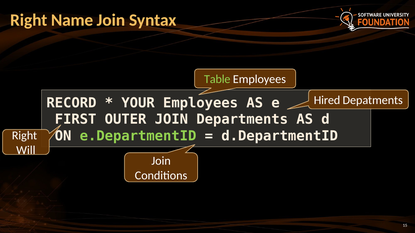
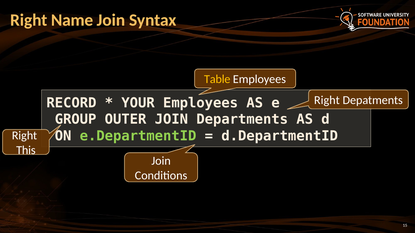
Table colour: light green -> yellow (217, 79)
Hired: Hired -> Right (327, 100)
FIRST: FIRST -> GROUP (76, 120)
Will: Will -> This (26, 150)
